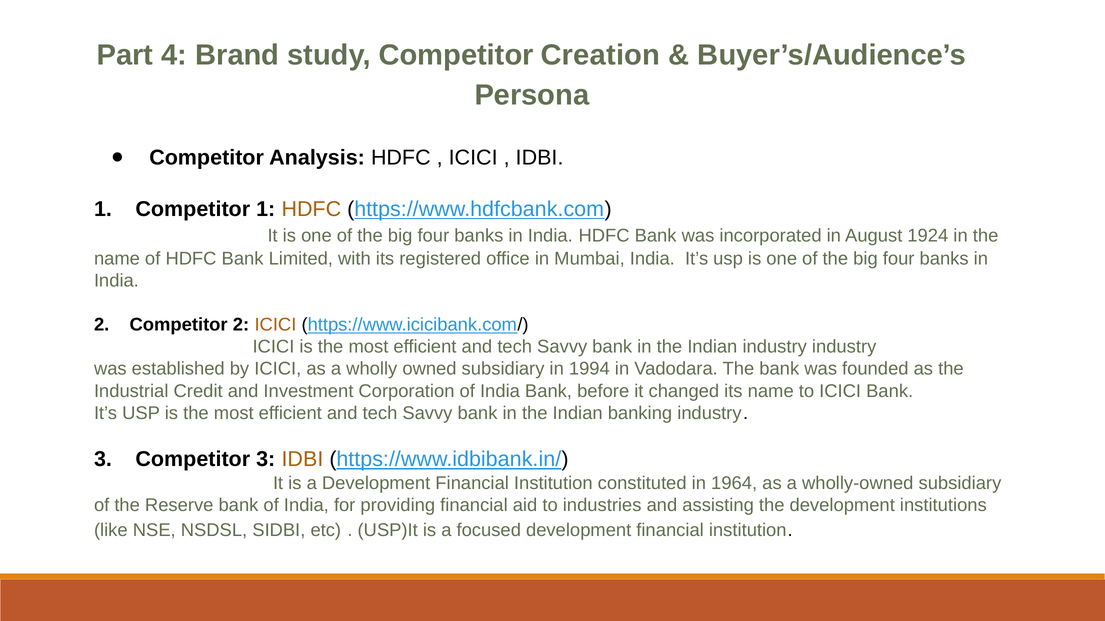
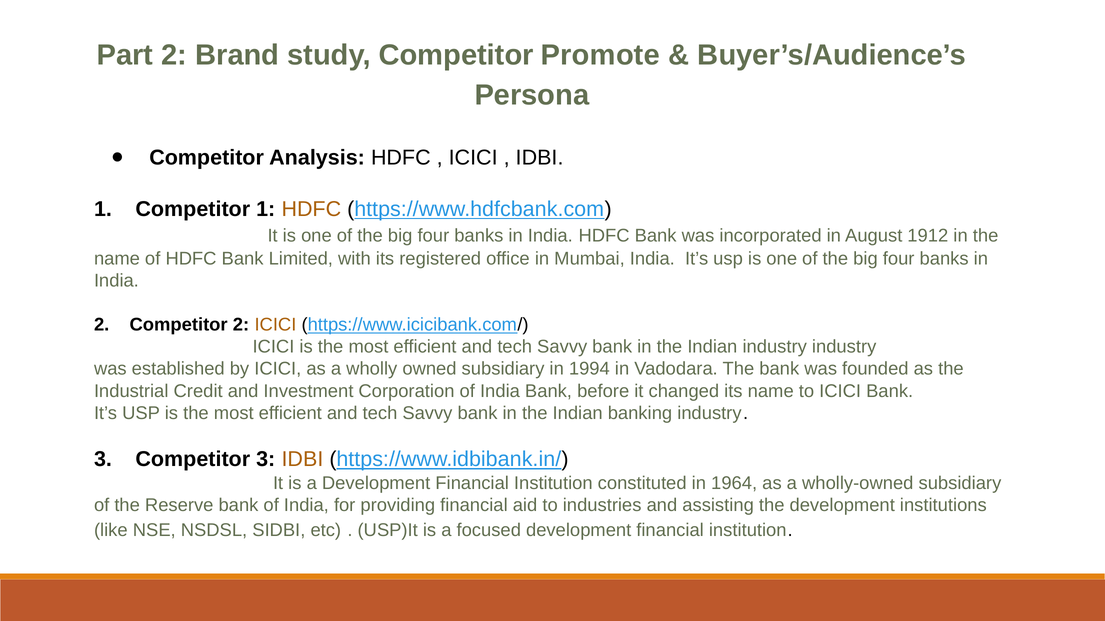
Part 4: 4 -> 2 (174, 55)
Creation: Creation -> Promote (600, 55)
1924: 1924 -> 1912 (928, 236)
